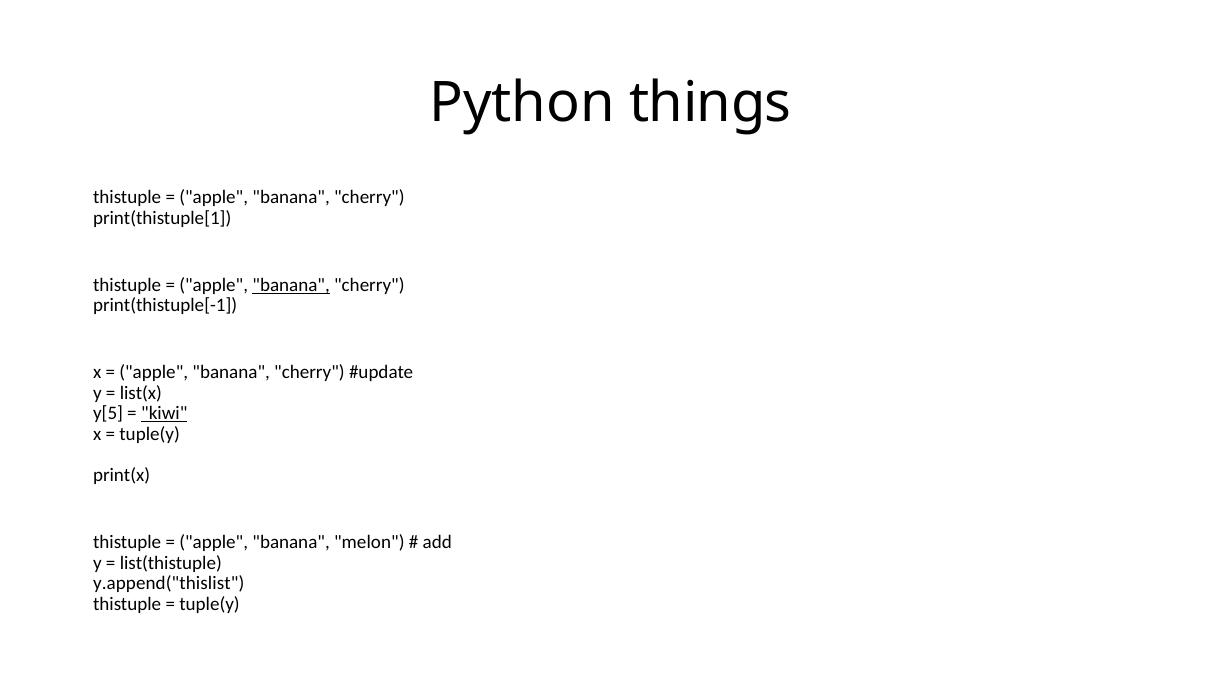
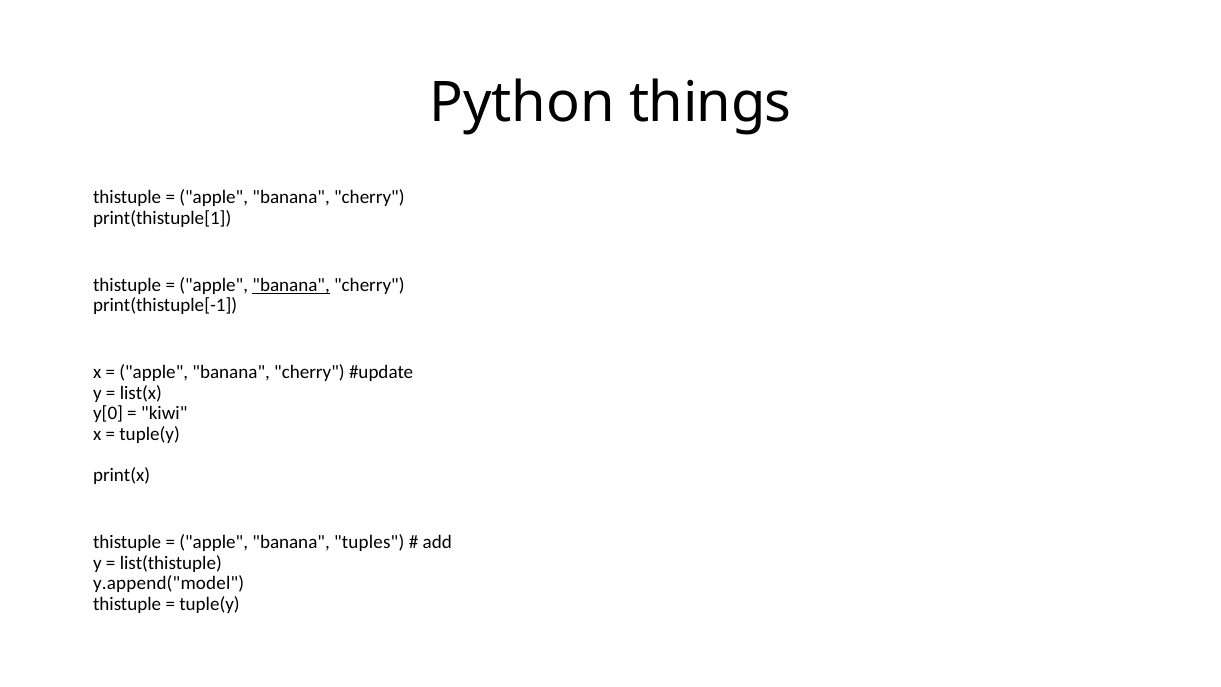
y[5: y[5 -> y[0 (108, 413)
kiwi underline: present -> none (164, 413)
melon: melon -> tuples (369, 542)
y.append("thislist: y.append("thislist -> y.append("model (169, 583)
